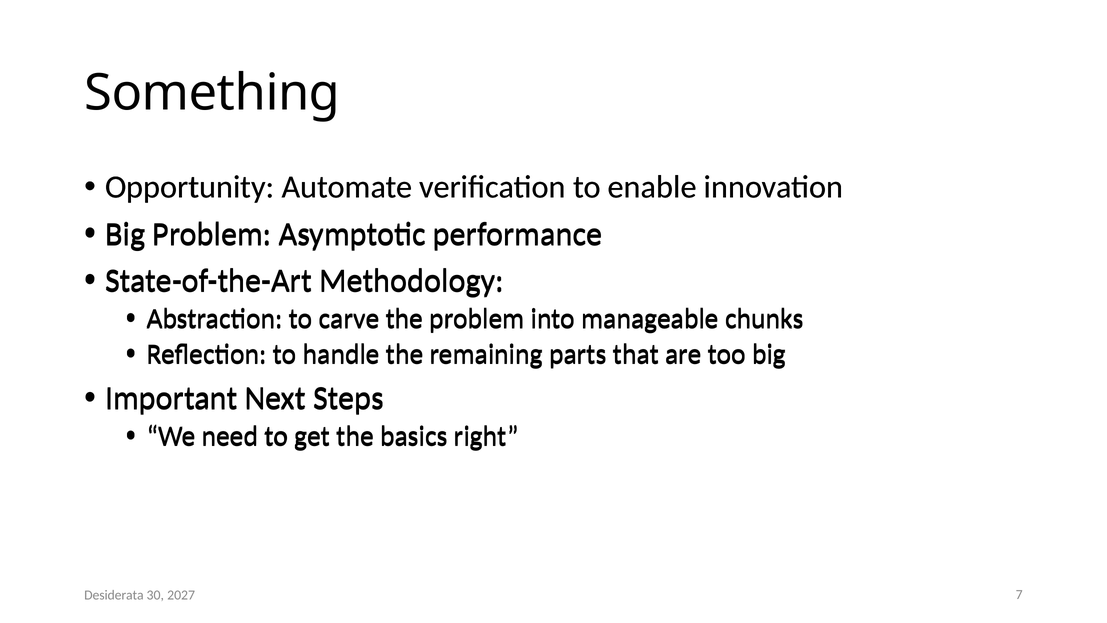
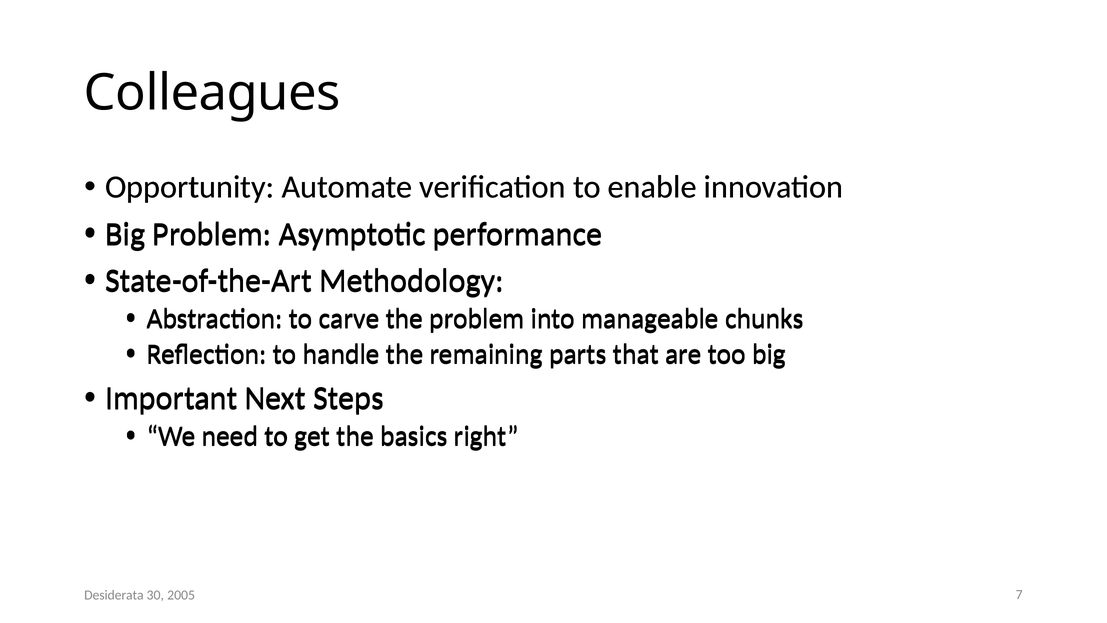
Something: Something -> Colleagues (212, 93)
2027: 2027 -> 2005 (181, 595)
